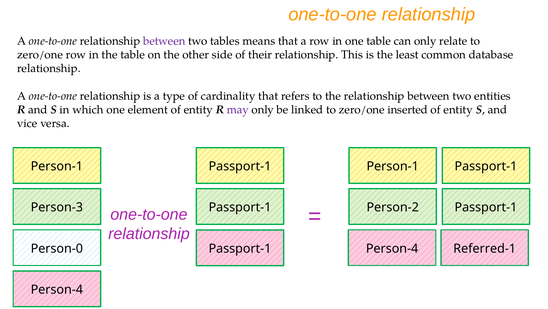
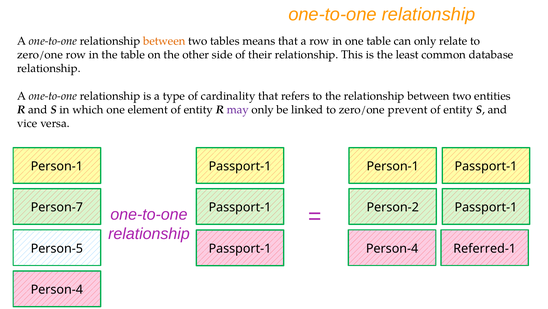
between colour: purple -> orange (164, 41)
inserted: inserted -> prevent (408, 110)
Person-3: Person-3 -> Person-7 (57, 207)
Person-0: Person-0 -> Person-5 (57, 248)
